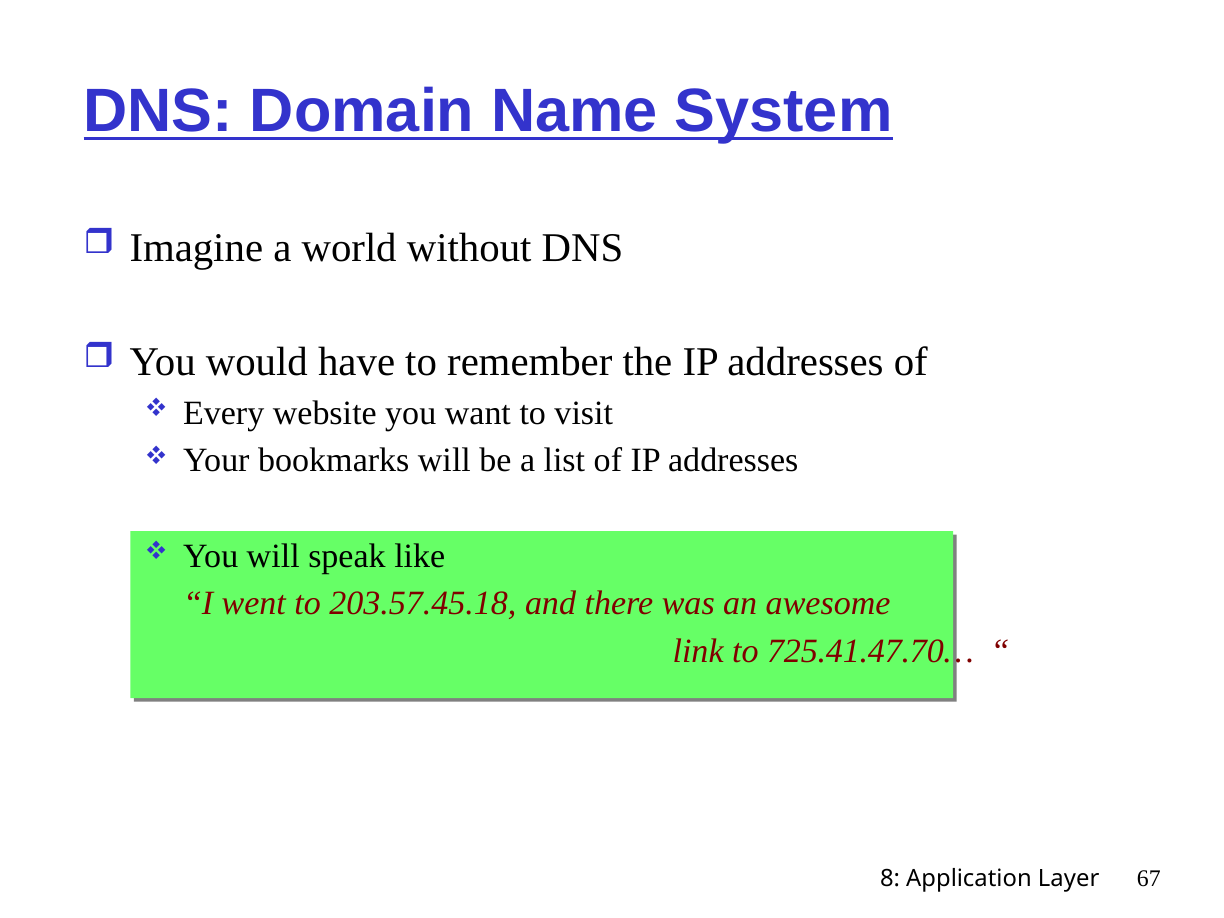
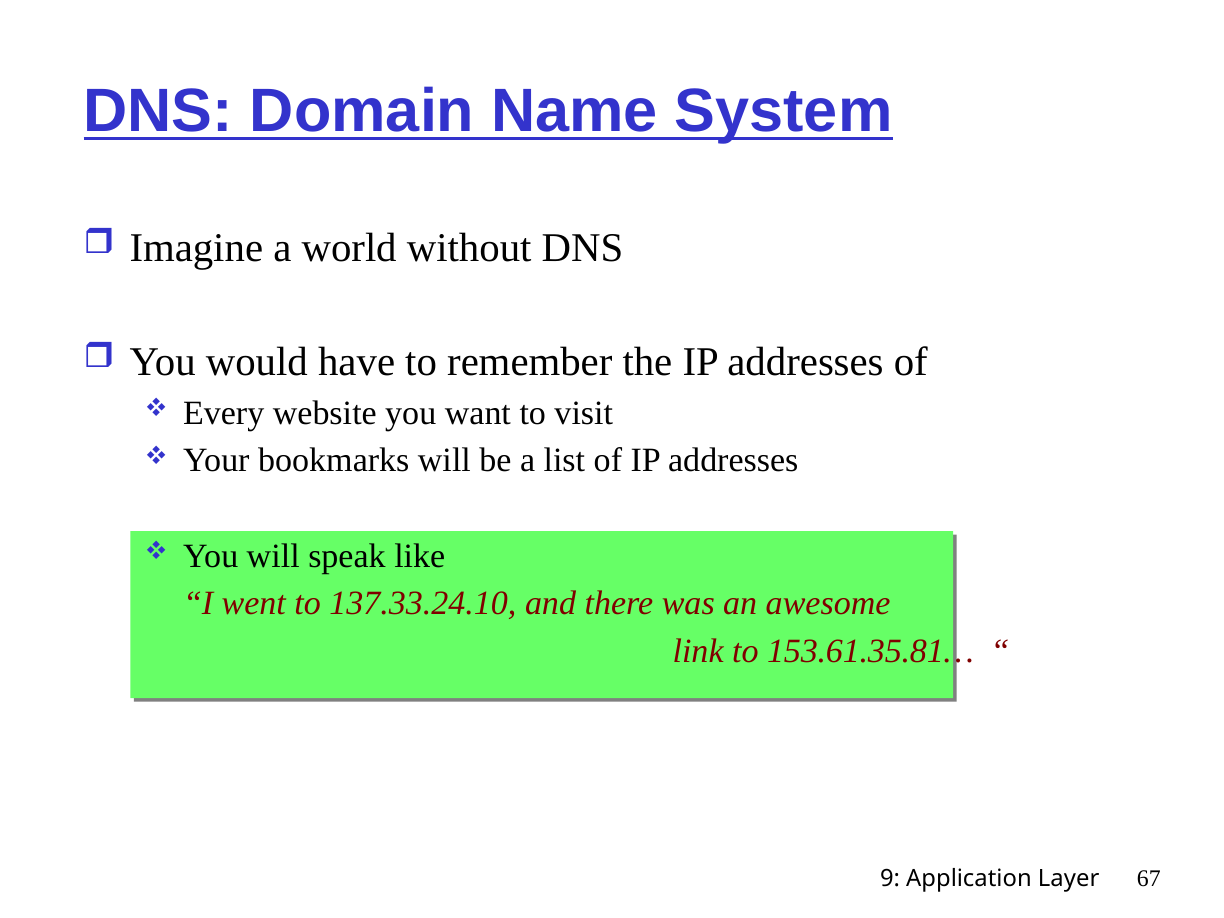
203.57.45.18: 203.57.45.18 -> 137.33.24.10 (423, 604)
725.41.47.70…: 725.41.47.70… -> 153.61.35.81… (870, 651)
8: 8 -> 9 (890, 879)
